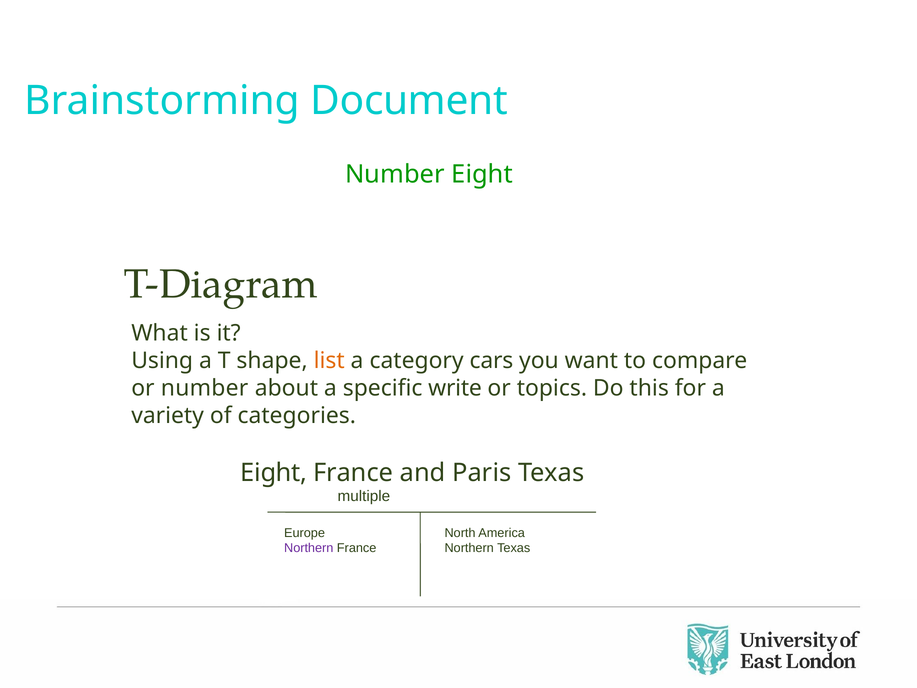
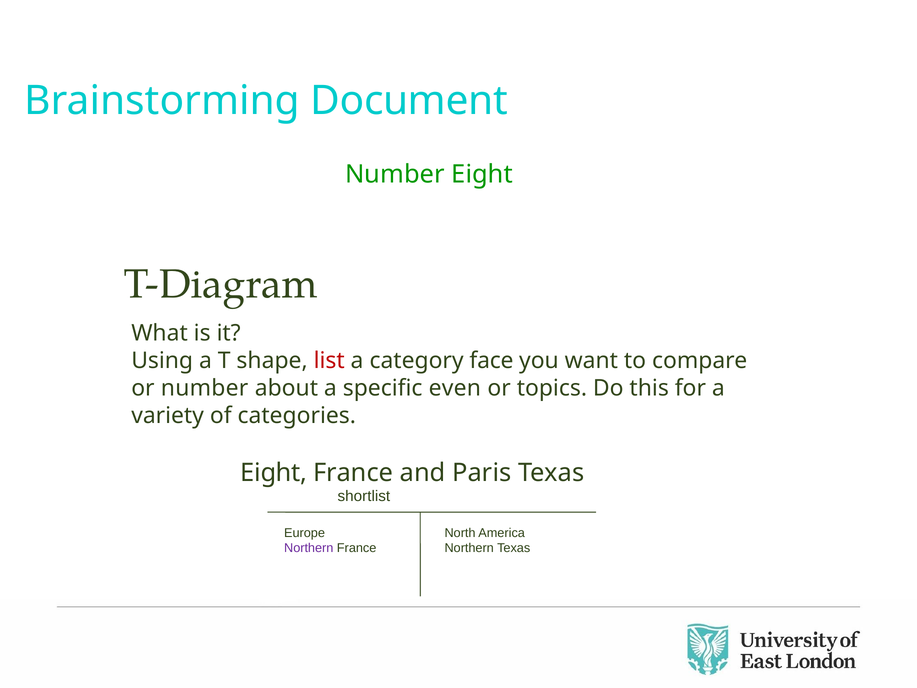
list colour: orange -> red (329, 361)
cars: cars -> face (491, 361)
write: write -> even (455, 388)
multiple: multiple -> shortlist (364, 496)
